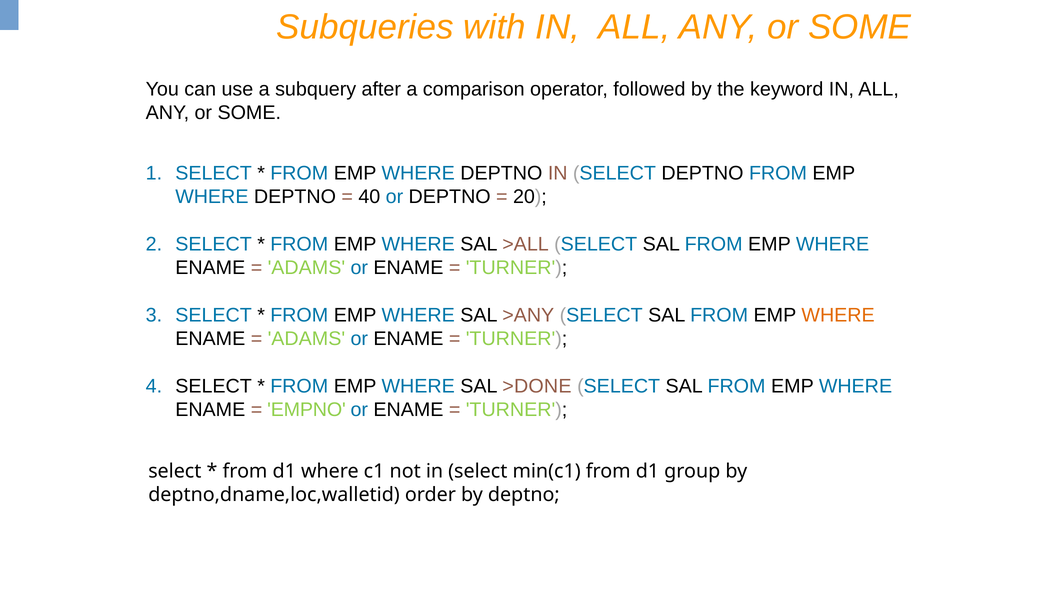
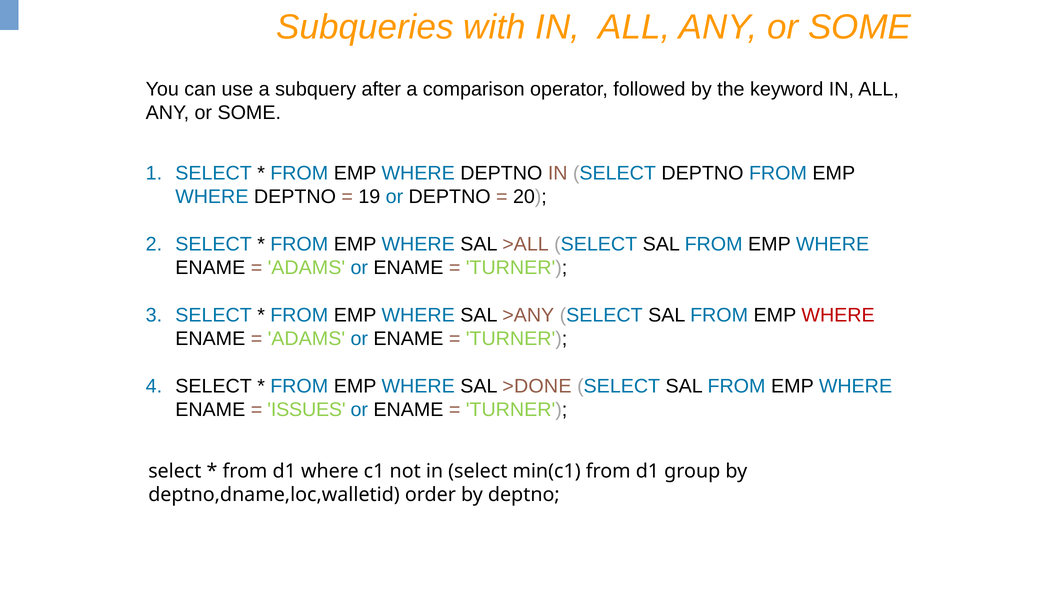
40: 40 -> 19 (369, 197)
WHERE colour: orange -> red (838, 315)
EMPNO: EMPNO -> ISSUES (306, 410)
